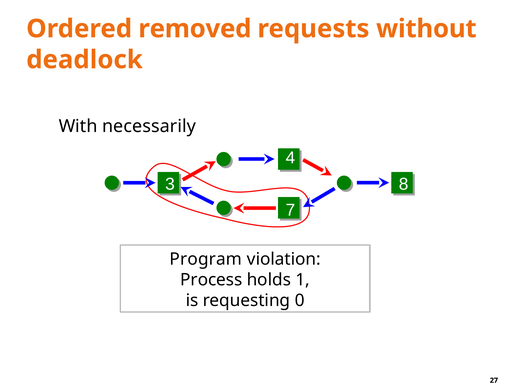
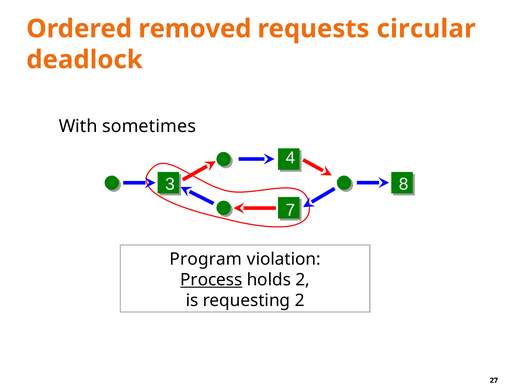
without: without -> circular (426, 29)
necessarily: necessarily -> sometimes (149, 126)
Process underline: none -> present (211, 280)
holds 1: 1 -> 2 (303, 280)
requesting 0: 0 -> 2 (300, 300)
